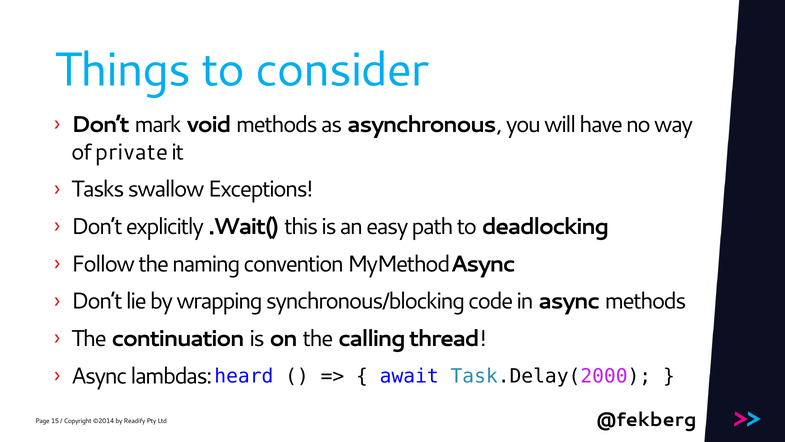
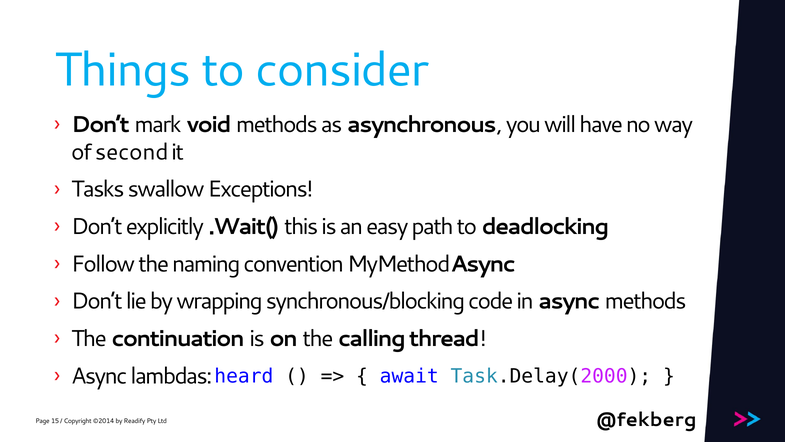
private: private -> second (132, 152)
